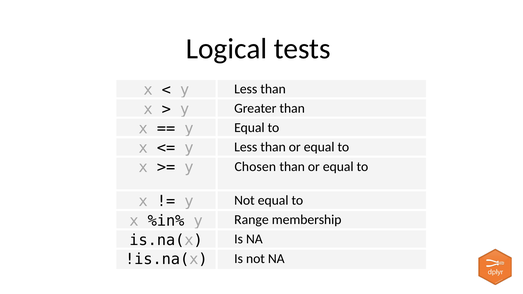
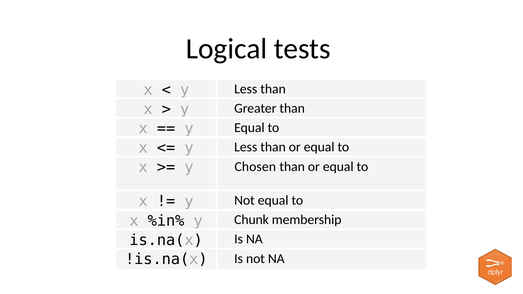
Range: Range -> Chunk (252, 220)
